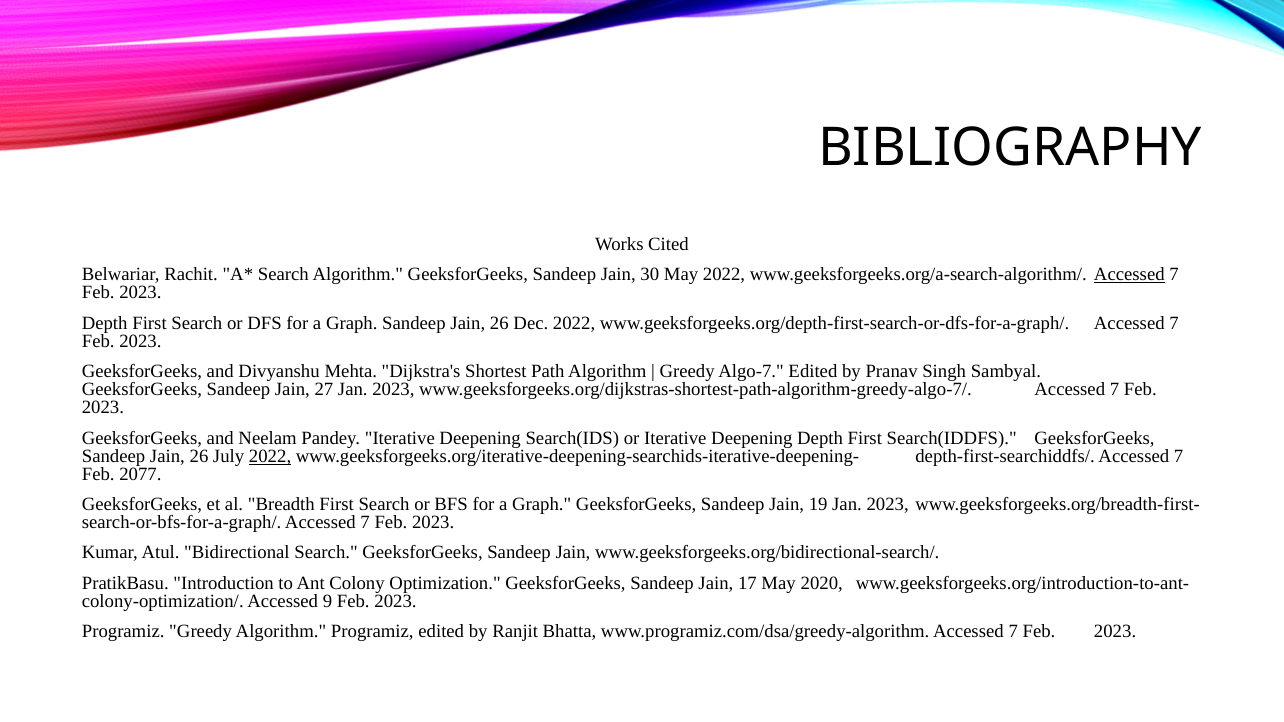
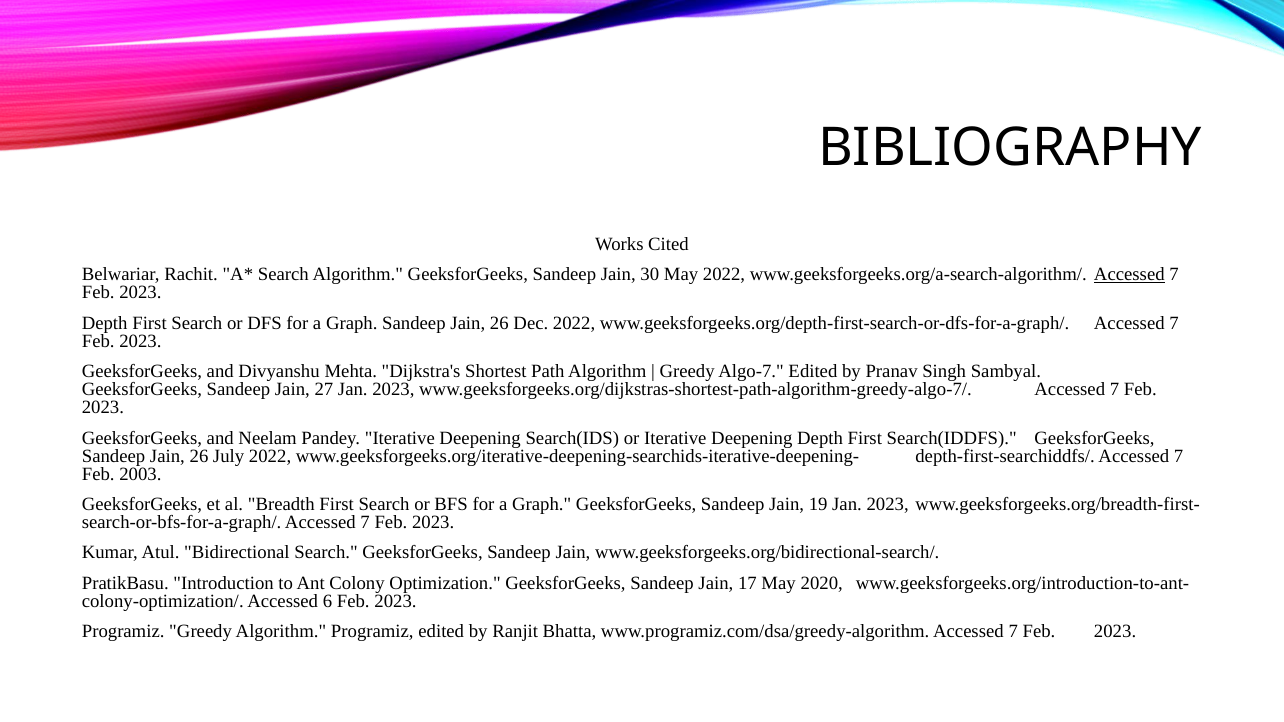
2022 underline: present -> none (270, 456)
2077: 2077 -> 2003 (140, 474)
9: 9 -> 6 (328, 601)
